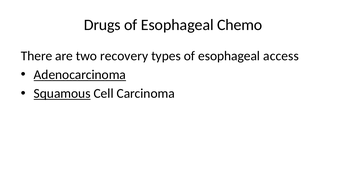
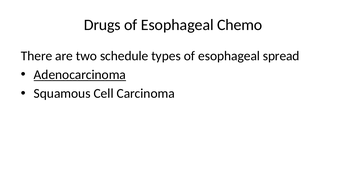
recovery: recovery -> schedule (124, 56)
access: access -> spread (281, 56)
Squamous underline: present -> none (62, 94)
